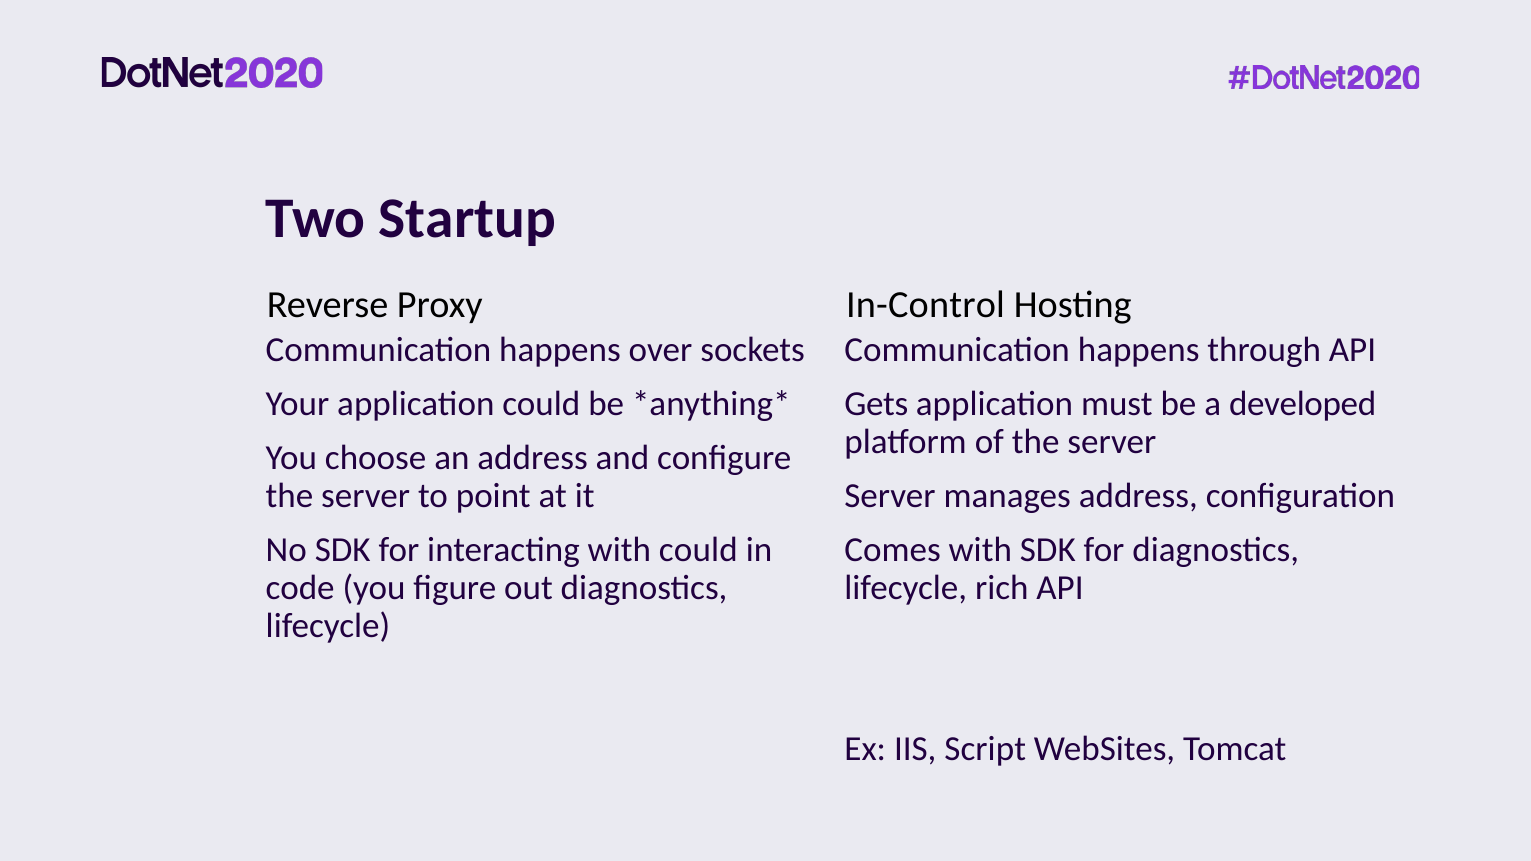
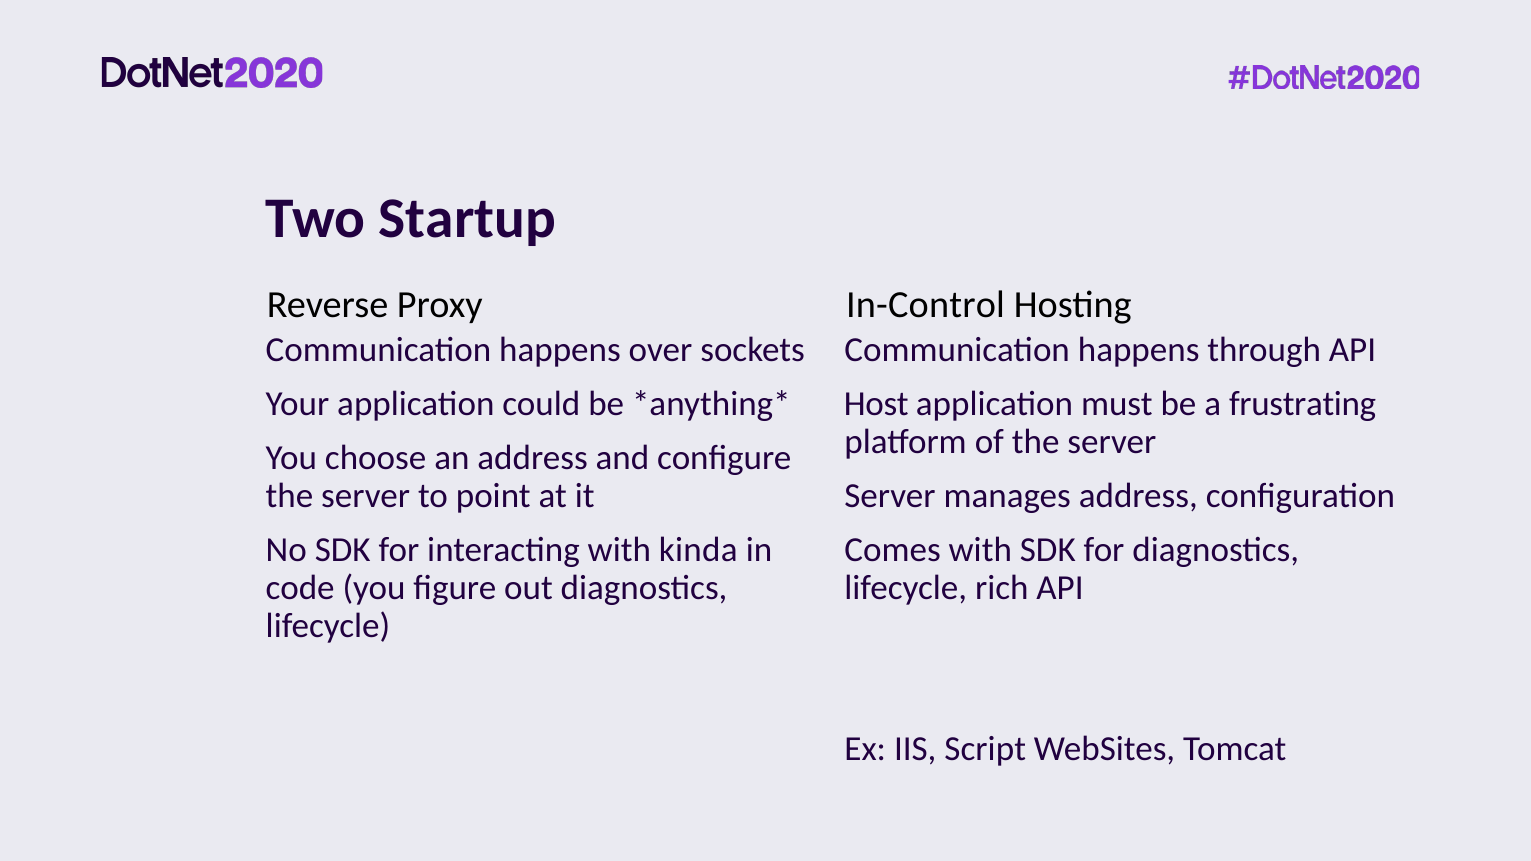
Gets: Gets -> Host (876, 404)
developed: developed -> frustrating (1303, 404)
with could: could -> kinda (698, 550)
